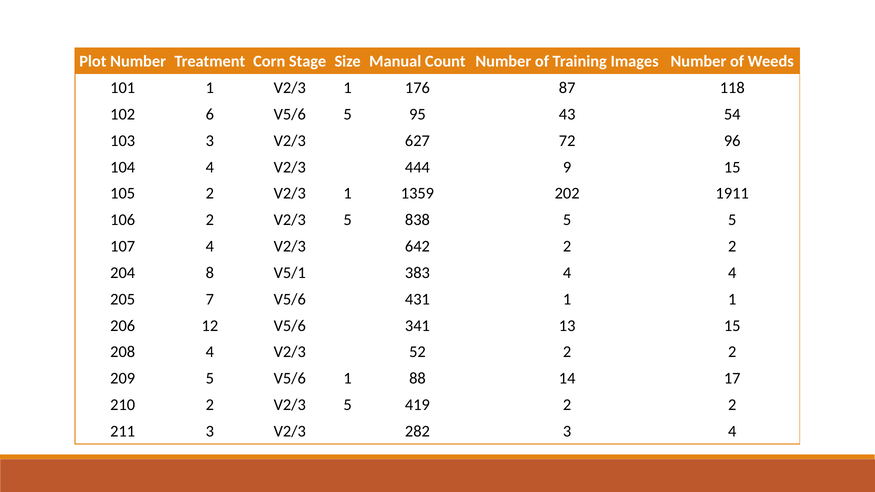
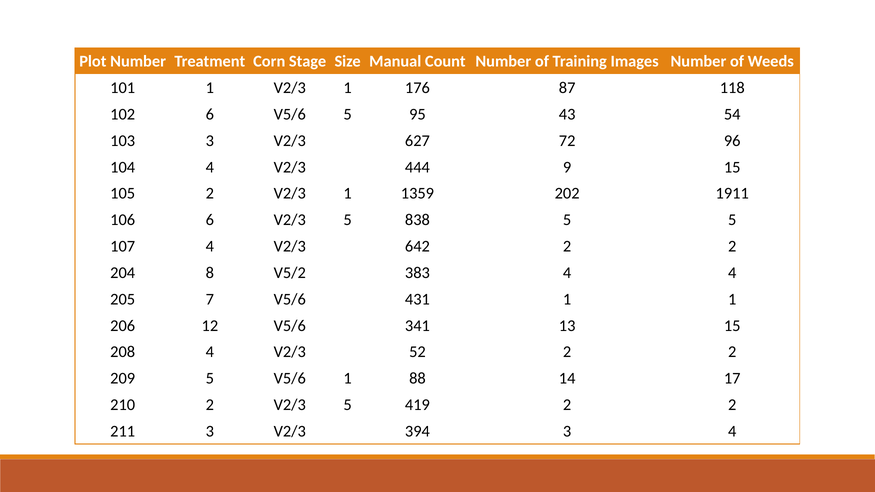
106 2: 2 -> 6 (210, 220)
V5/1: V5/1 -> V5/2 (290, 273)
282: 282 -> 394 (417, 432)
